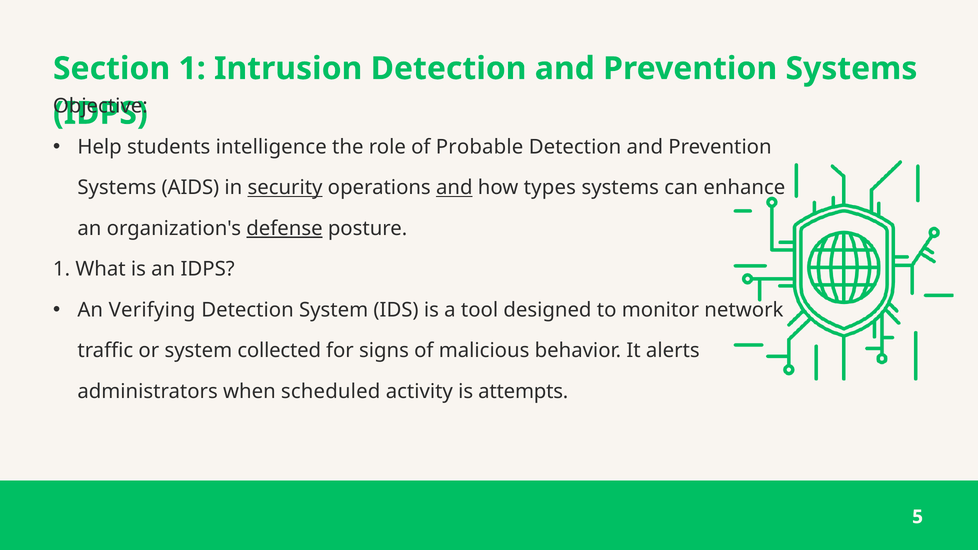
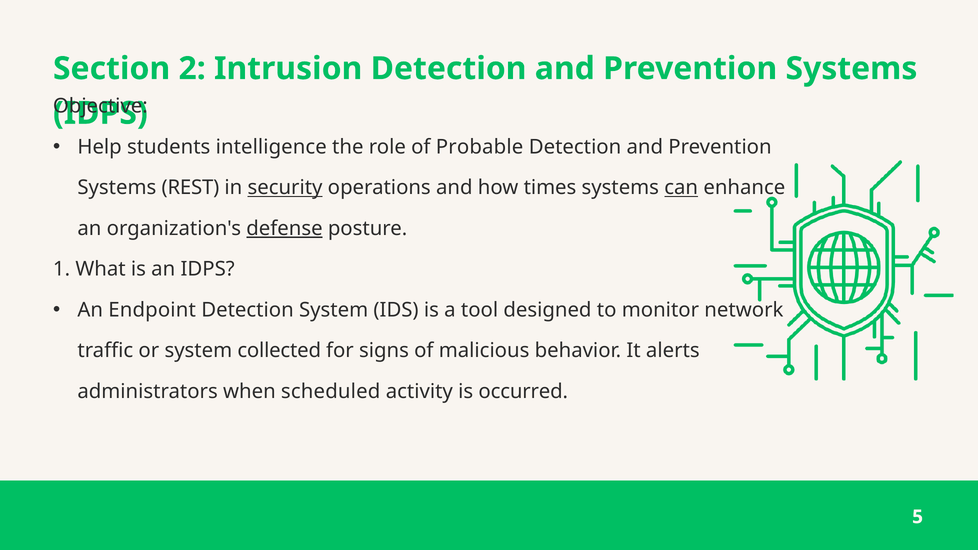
Section 1: 1 -> 2 (192, 69)
AIDS: AIDS -> REST (190, 188)
and underline: present -> none (454, 188)
types: types -> times (550, 188)
can underline: none -> present (681, 188)
Verifying: Verifying -> Endpoint (152, 310)
attempts: attempts -> occurred (523, 391)
